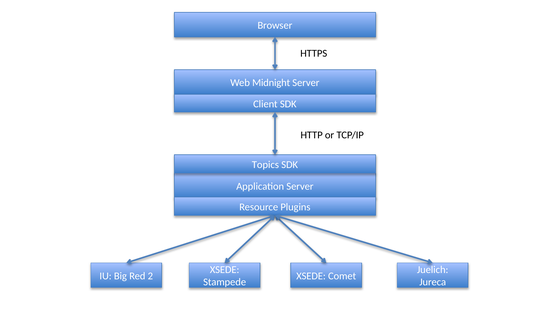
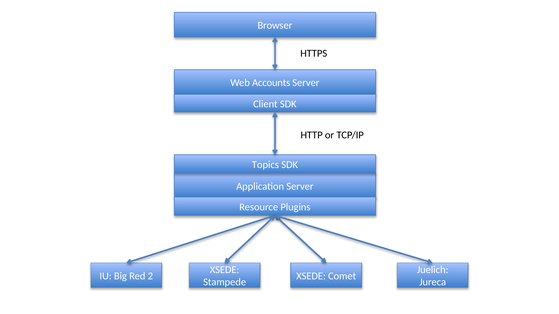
Midnight: Midnight -> Accounts (271, 83)
